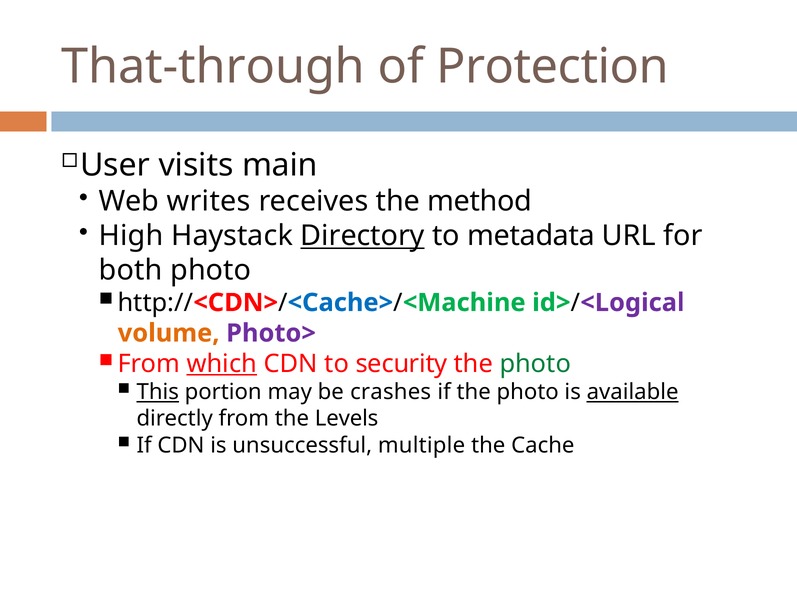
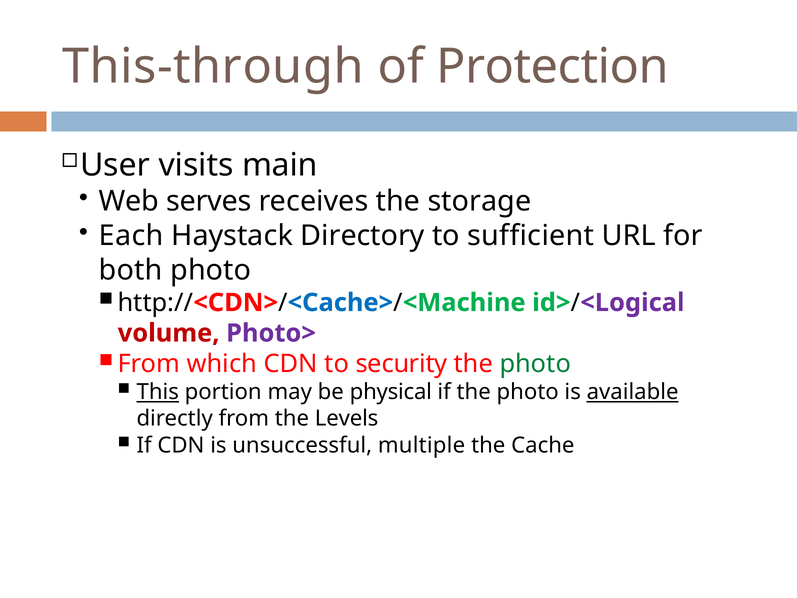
That-through: That-through -> This-through (213, 66)
writes: writes -> serves (209, 201)
method: method -> storage (479, 201)
High: High -> Each (131, 236)
Directory underline: present -> none (363, 236)
metadata: metadata -> sufficient (531, 236)
volume colour: orange -> red (169, 333)
which underline: present -> none (222, 364)
crashes: crashes -> physical (391, 392)
